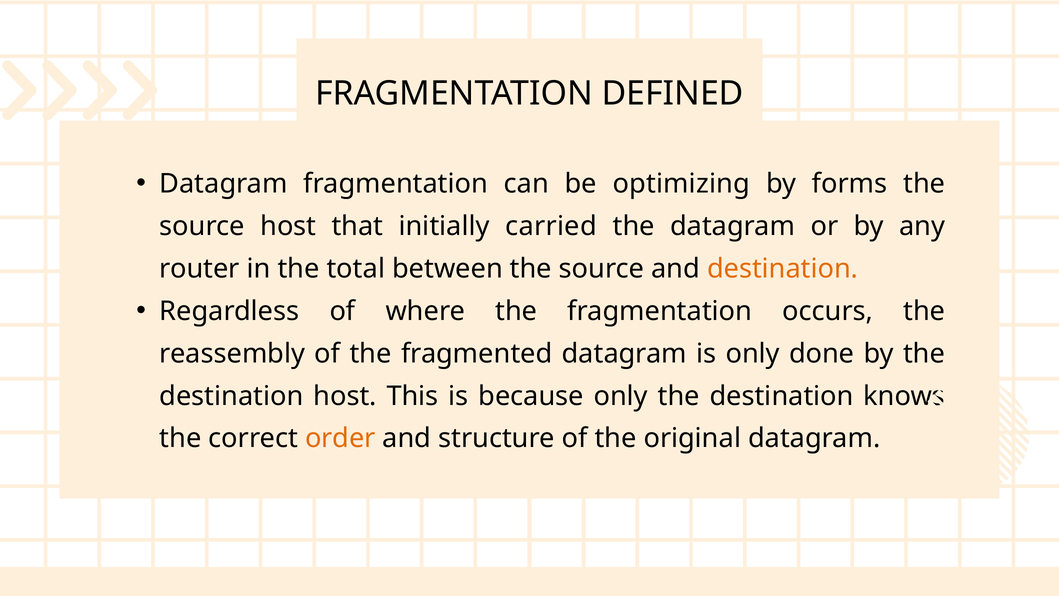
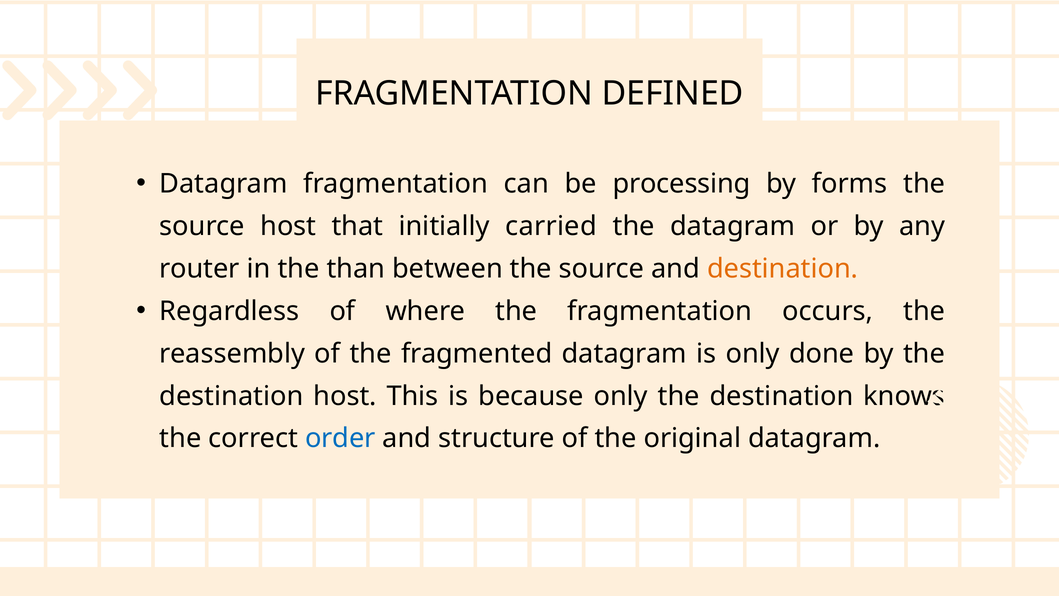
optimizing: optimizing -> processing (682, 184)
total: total -> than (356, 269)
order colour: orange -> blue (340, 438)
